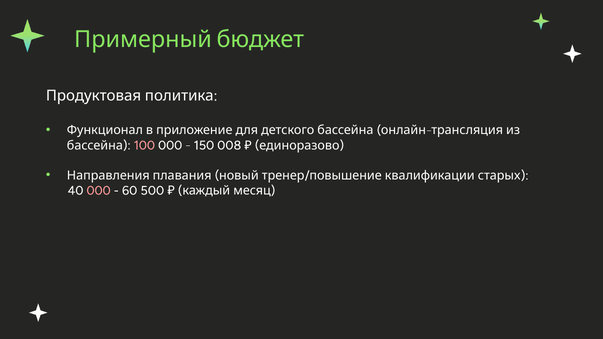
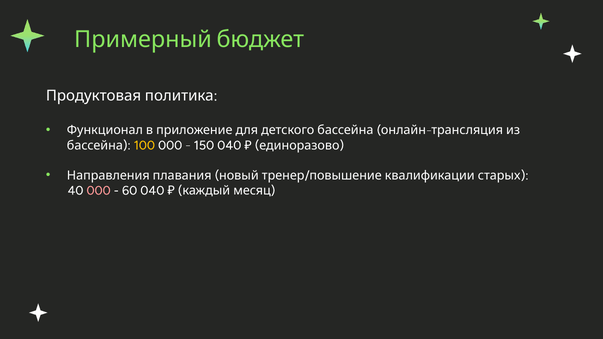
100 colour: pink -> yellow (144, 145)
150 008: 008 -> 040 (229, 145)
60 500: 500 -> 040 (152, 191)
